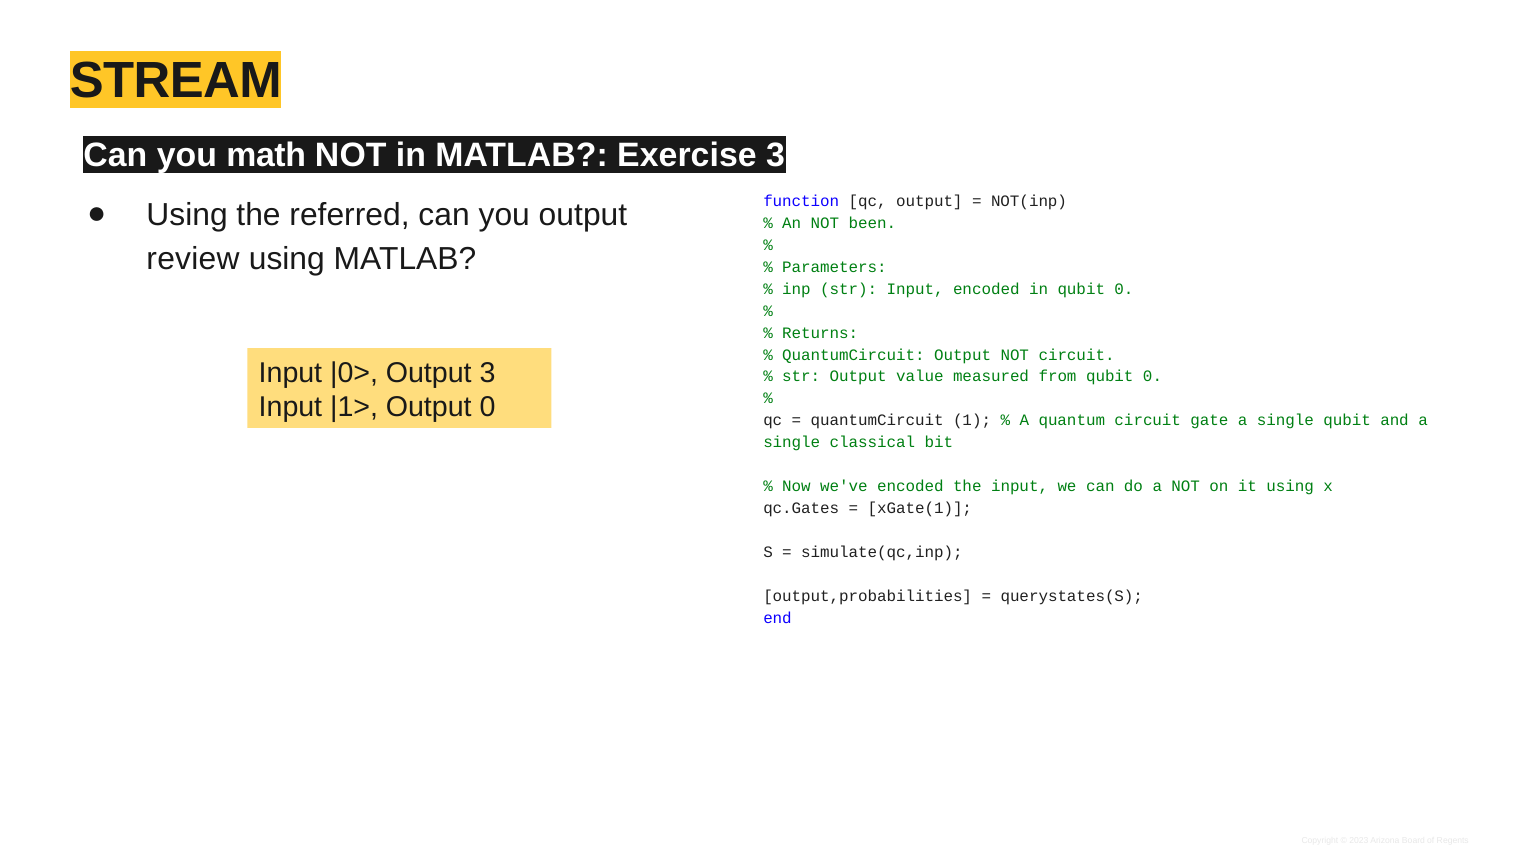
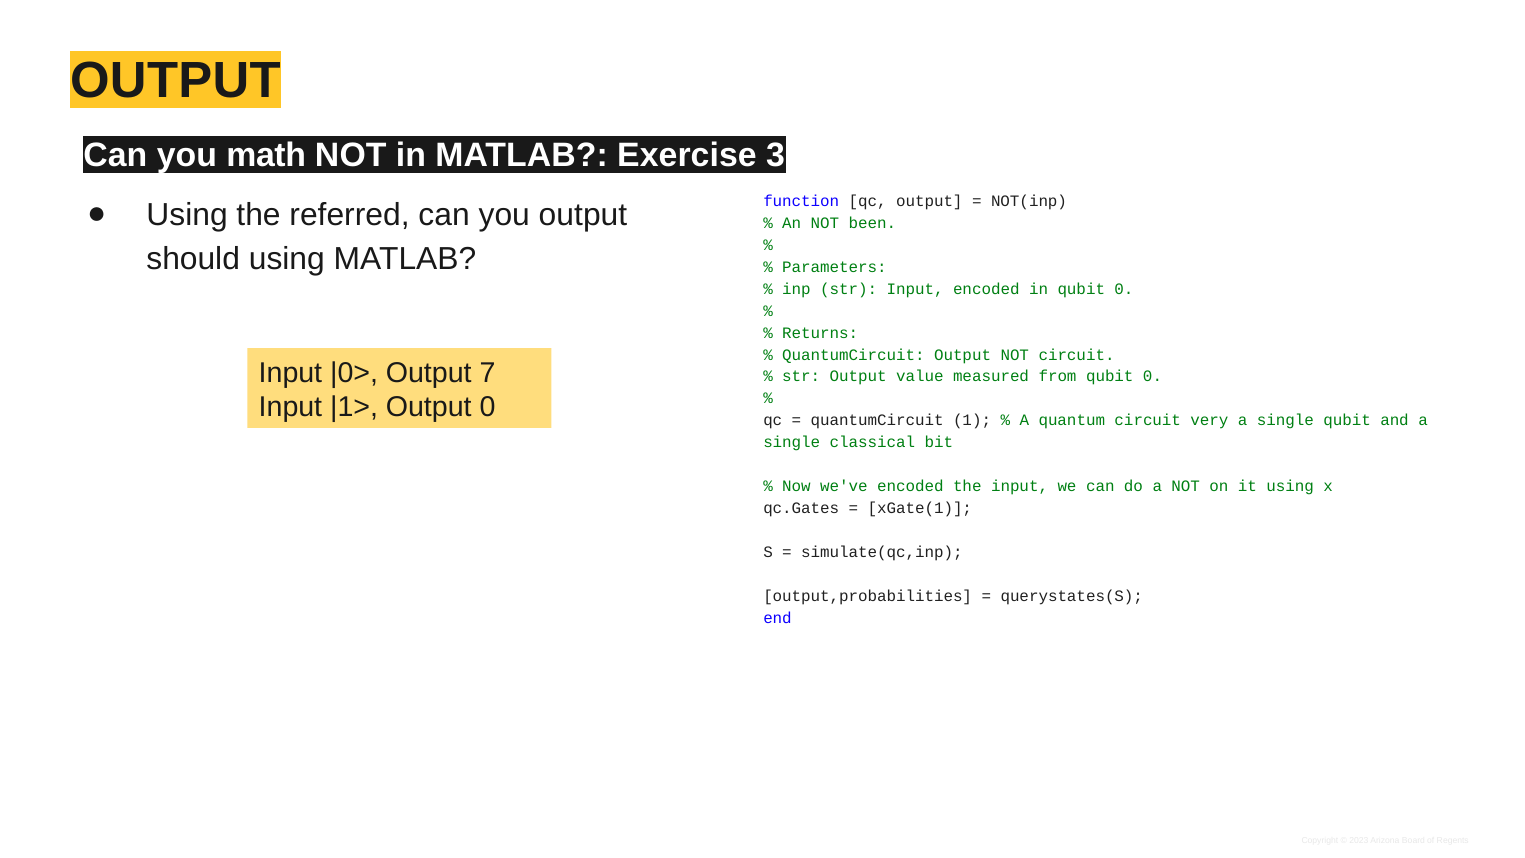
STREAM: STREAM -> OUTPUT (175, 81)
review: review -> should (193, 259)
Output 3: 3 -> 7 (487, 373)
gate: gate -> very (1209, 421)
